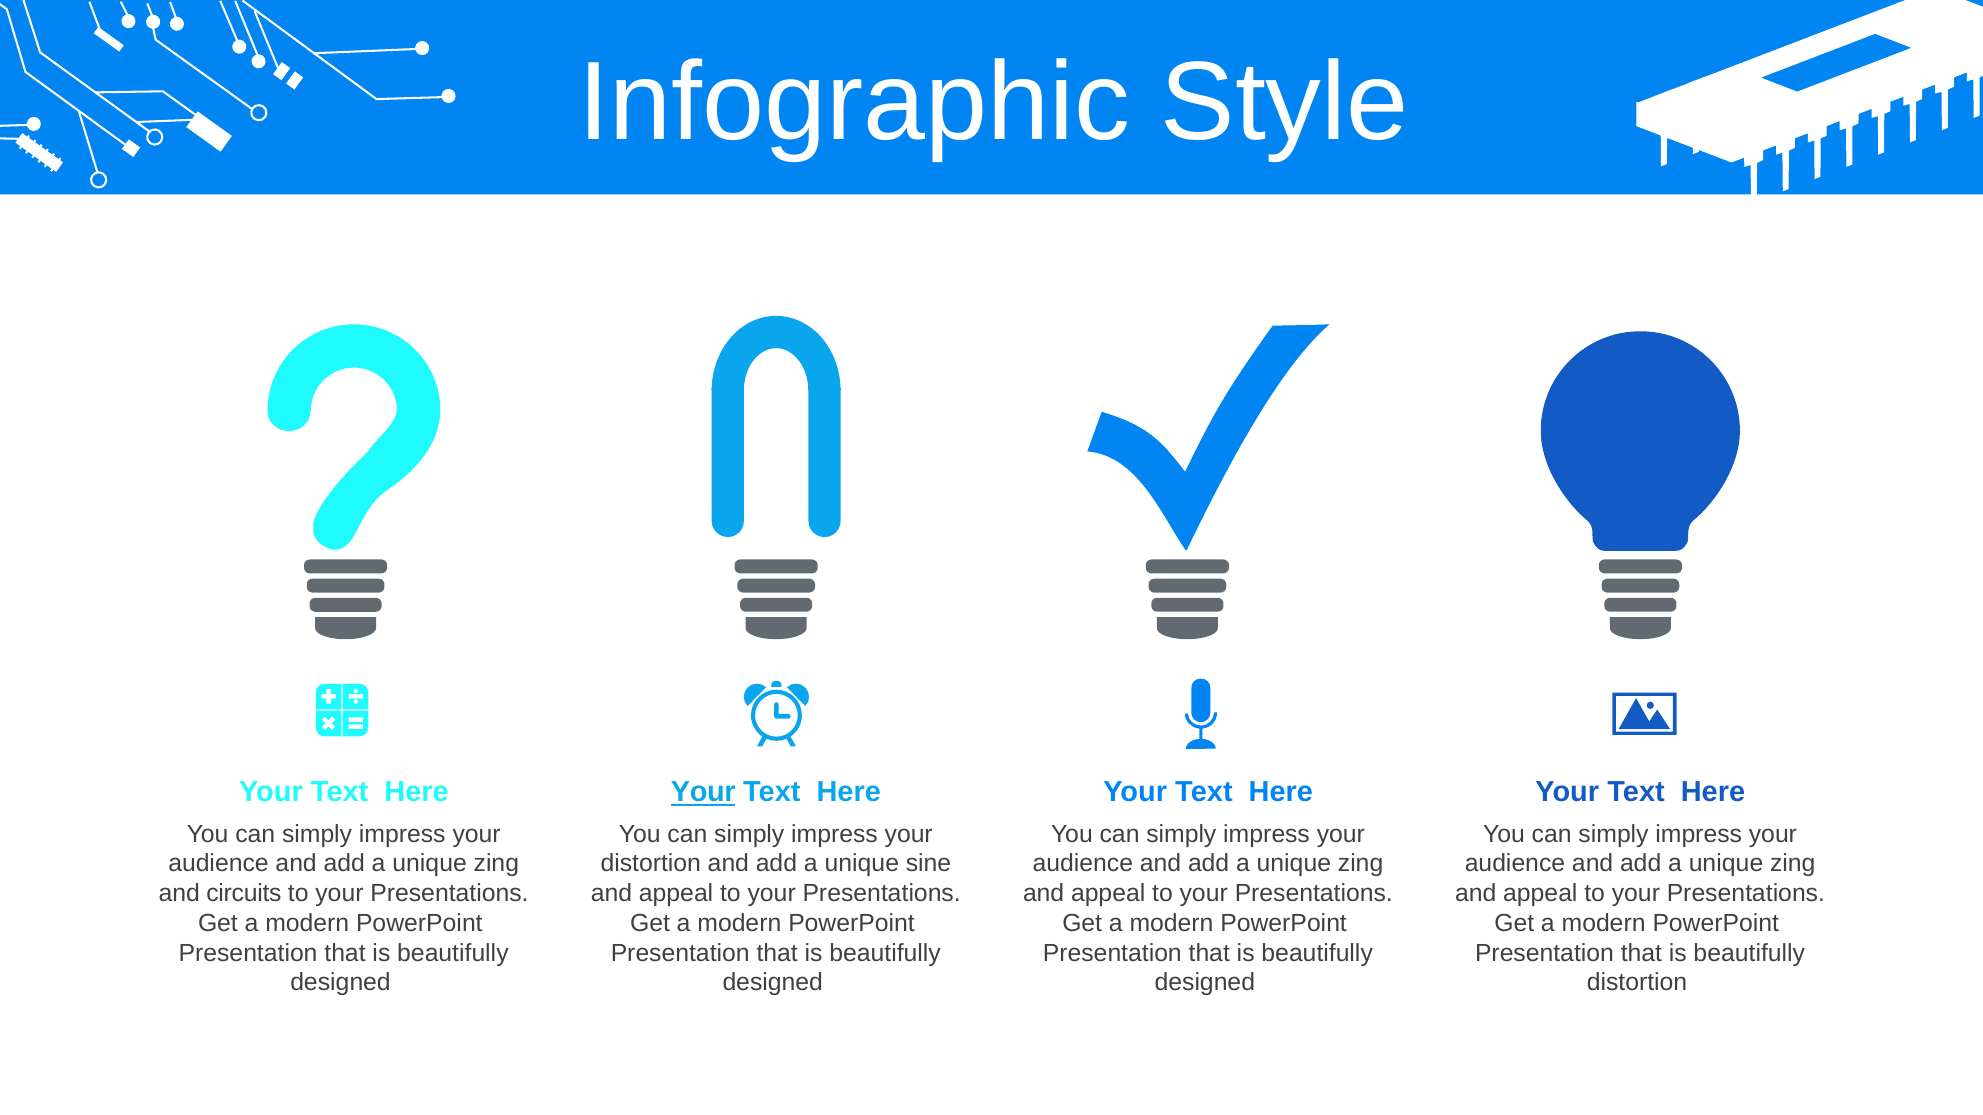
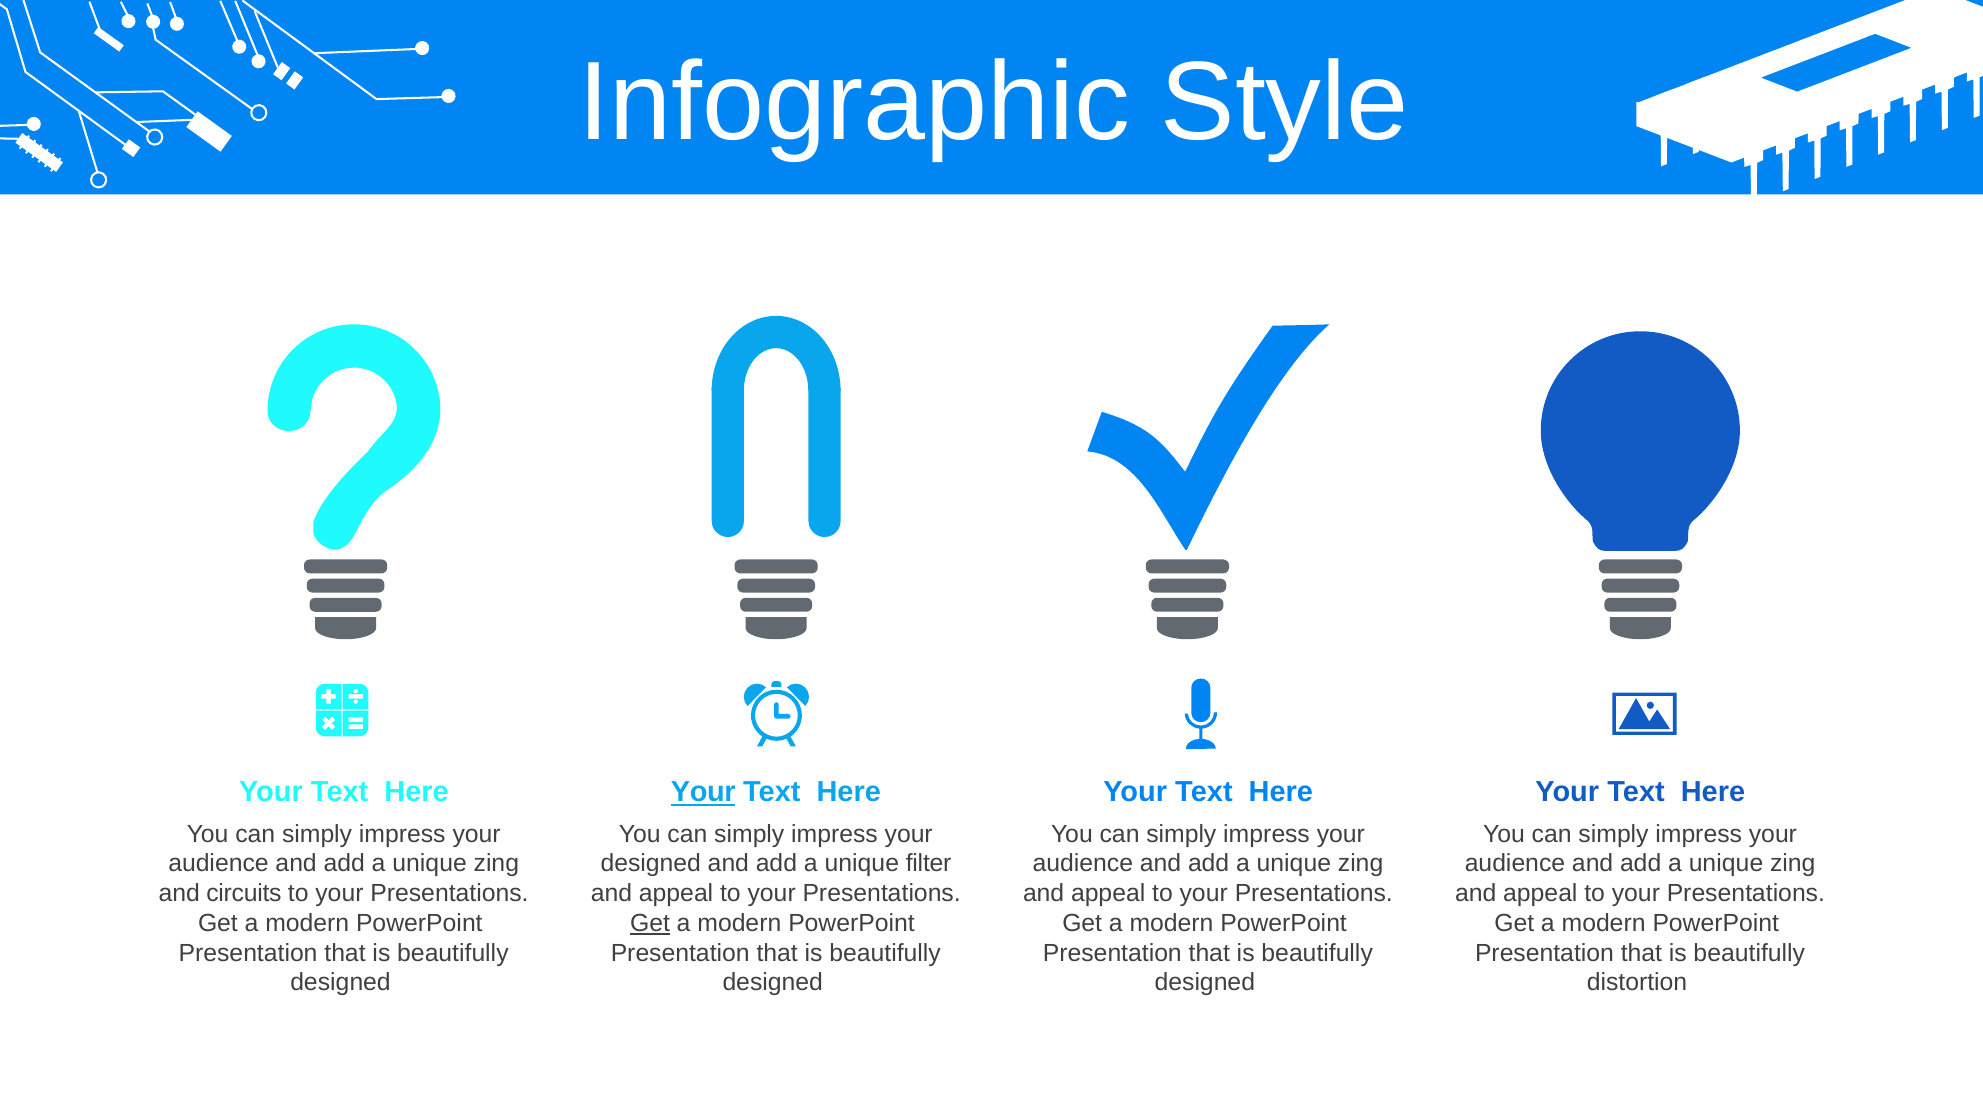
distortion: distortion -> designed (651, 864)
sine: sine -> filter (929, 864)
Get underline: none -> present (650, 924)
